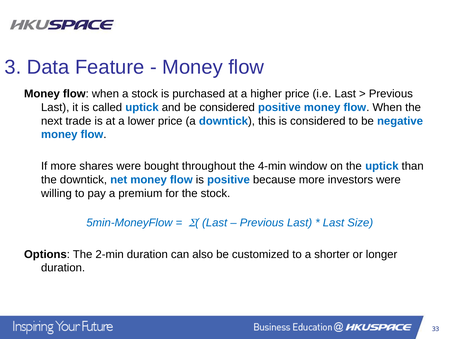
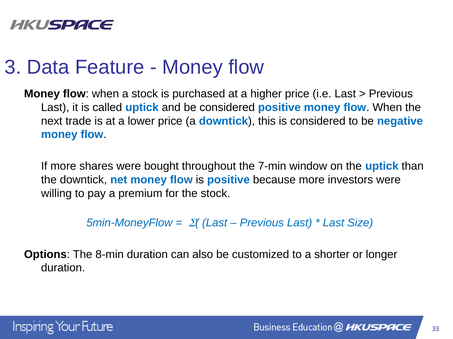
4-min: 4-min -> 7-min (272, 167)
2-min: 2-min -> 8-min (110, 255)
